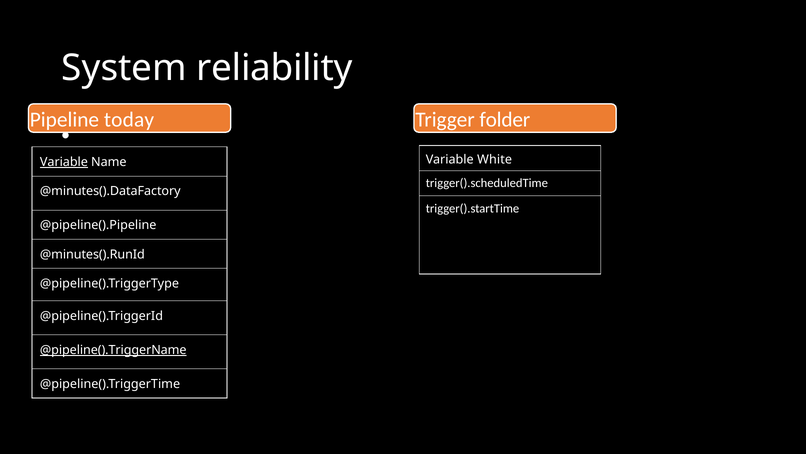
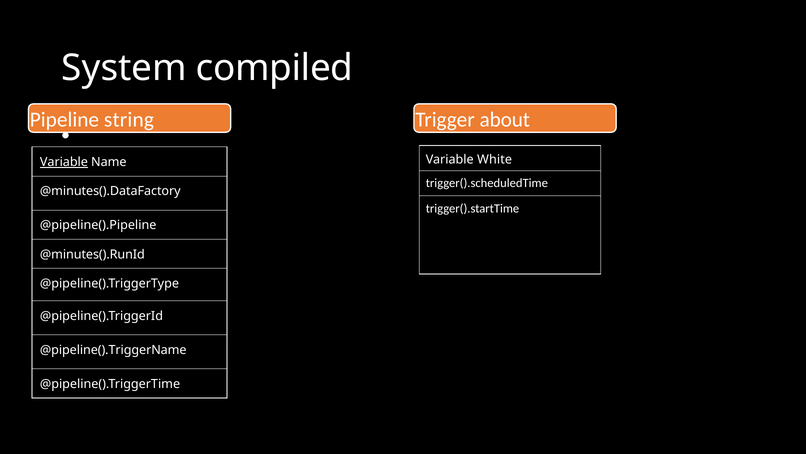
reliability: reliability -> compiled (275, 68)
today: today -> string (129, 119)
folder: folder -> about (505, 119)
@pipeline().TriggerName underline: present -> none (113, 350)
